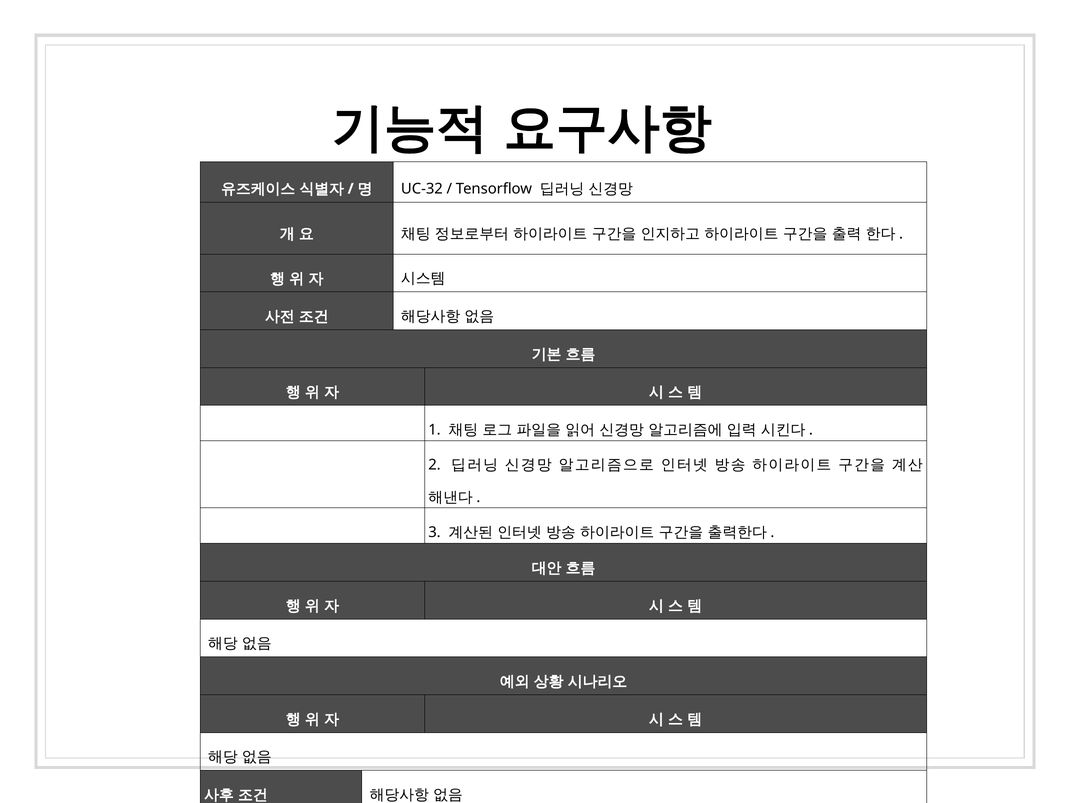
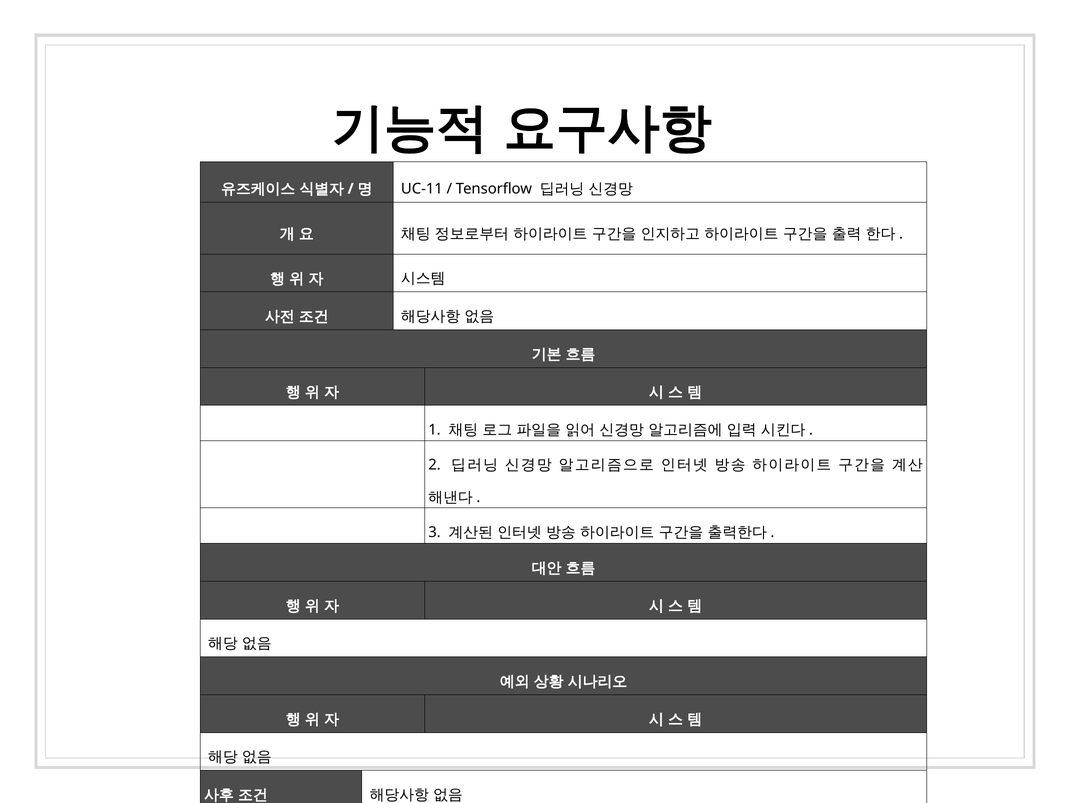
UC-32: UC-32 -> UC-11 (422, 189)
